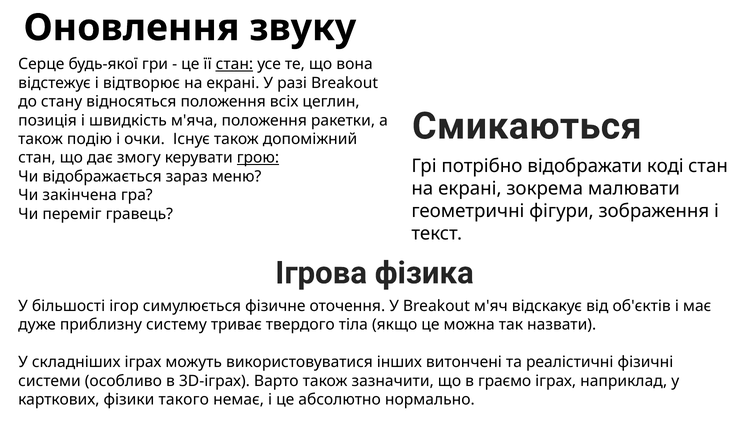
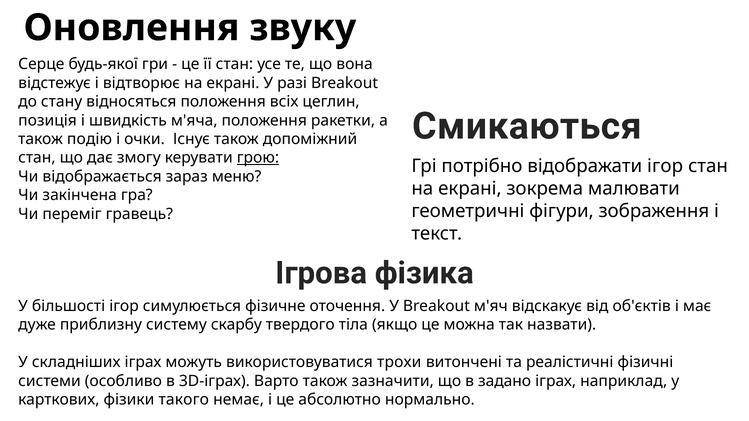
стан underline: present -> none (234, 64)
відображати коді: коді -> ігор (665, 166)
триває: триває -> скарбу (236, 325)
інших: інших -> трохи (399, 362)
граємо: граємо -> задано (505, 381)
